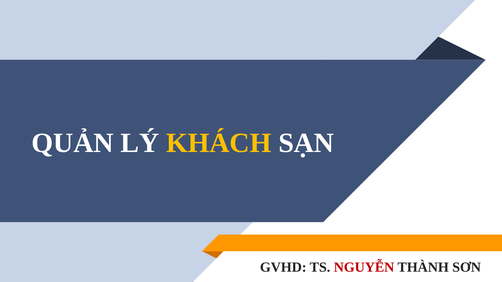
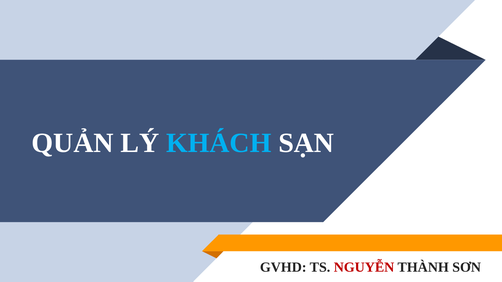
KHÁCH colour: yellow -> light blue (219, 143)
